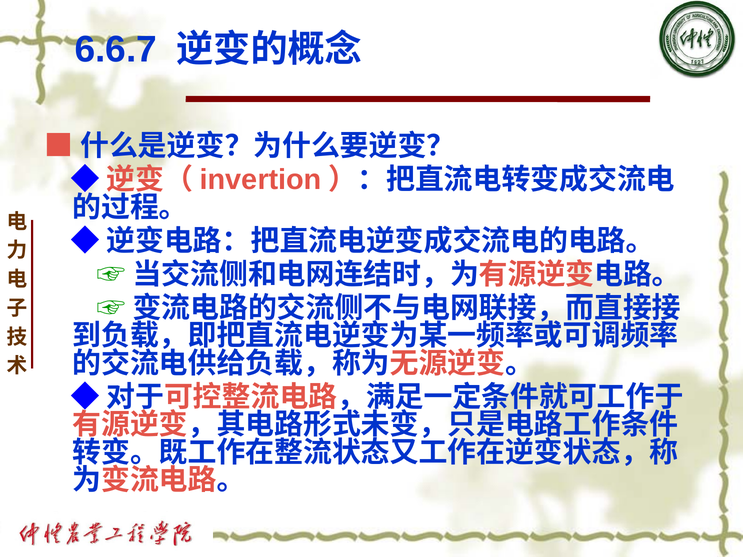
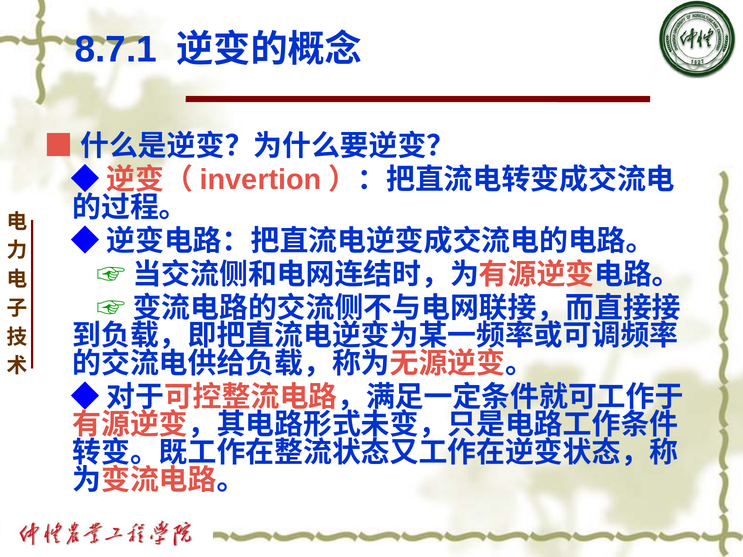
6.6.7: 6.6.7 -> 8.7.1 (116, 50)
